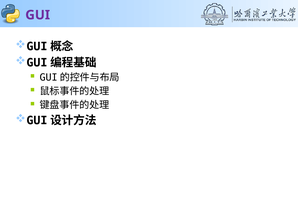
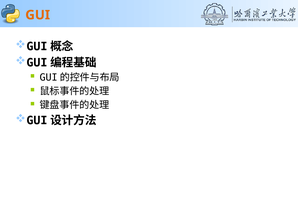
GUI colour: purple -> orange (38, 15)
